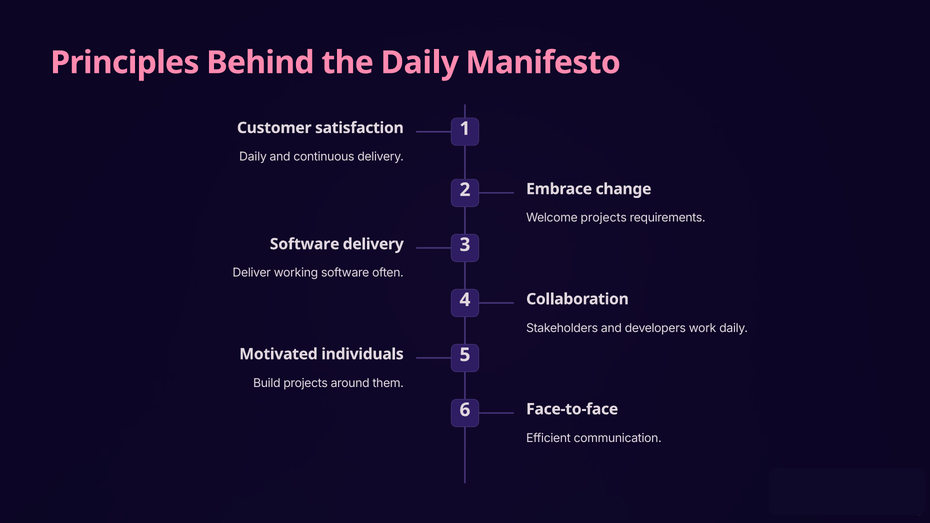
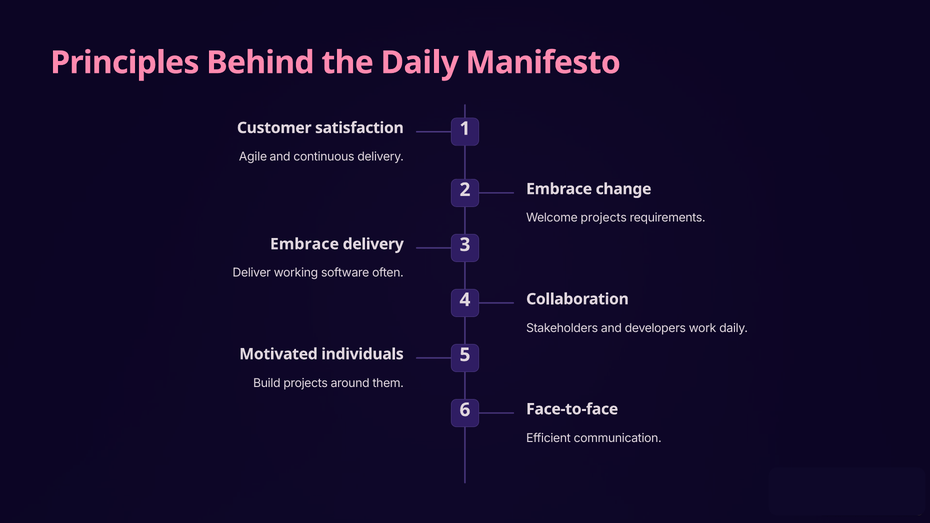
Daily: Daily -> Agile (253, 157)
Software: Software -> Embrace (304, 244)
